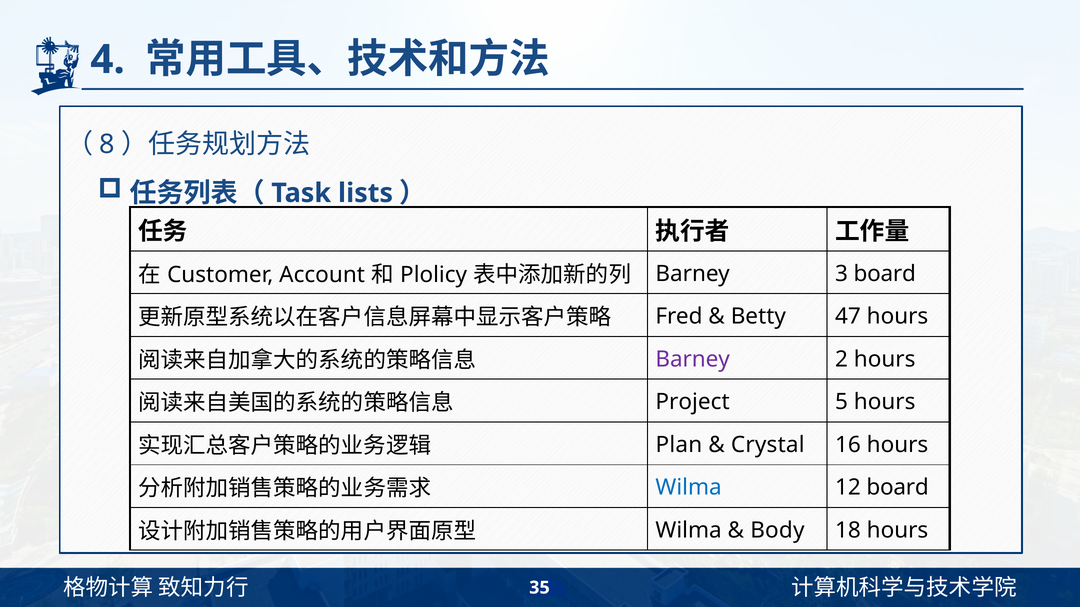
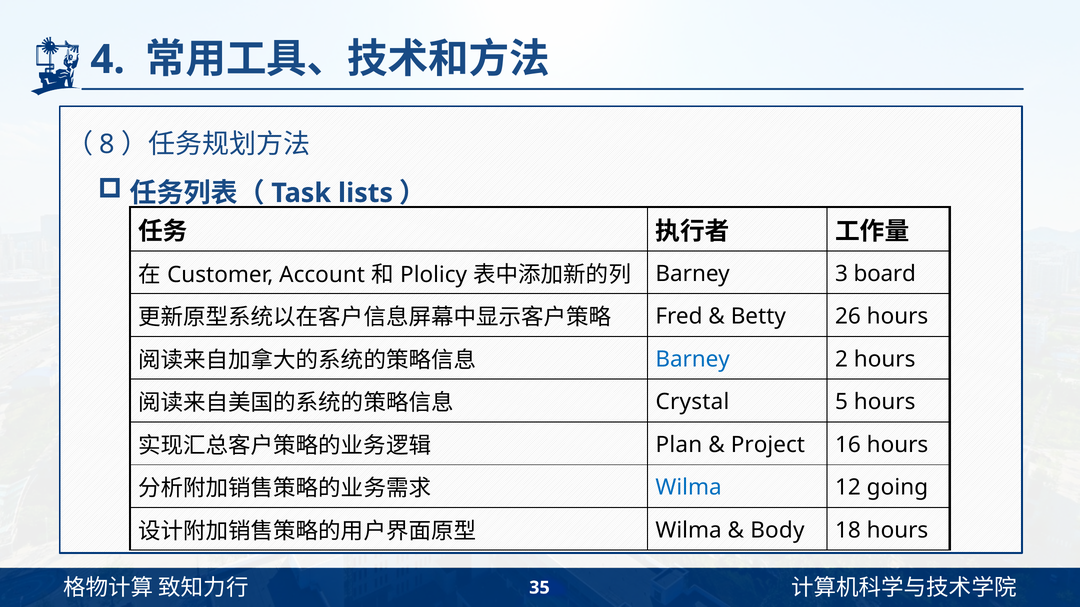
47: 47 -> 26 (848, 317)
Barney colour: purple -> blue (693, 359)
Project: Project -> Crystal (692, 402)
Crystal: Crystal -> Project (768, 445)
12 board: board -> going (897, 488)
